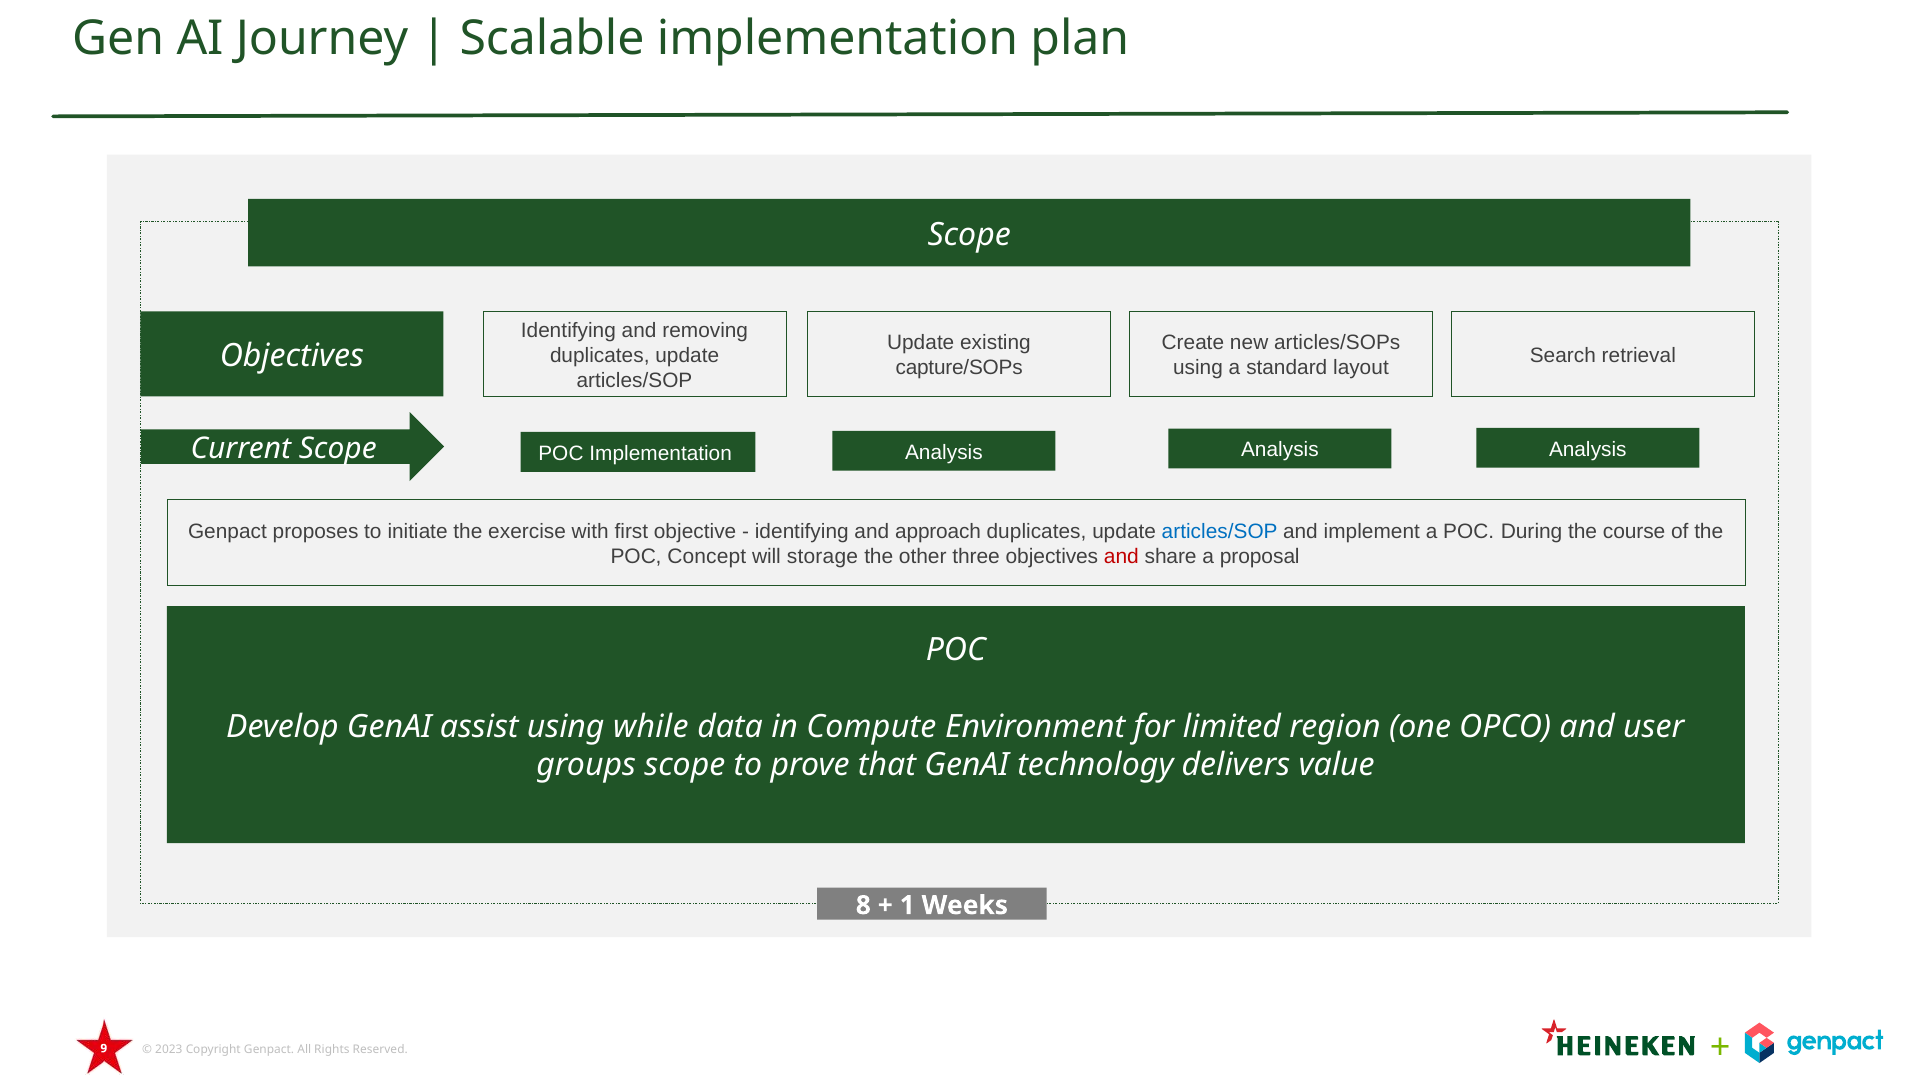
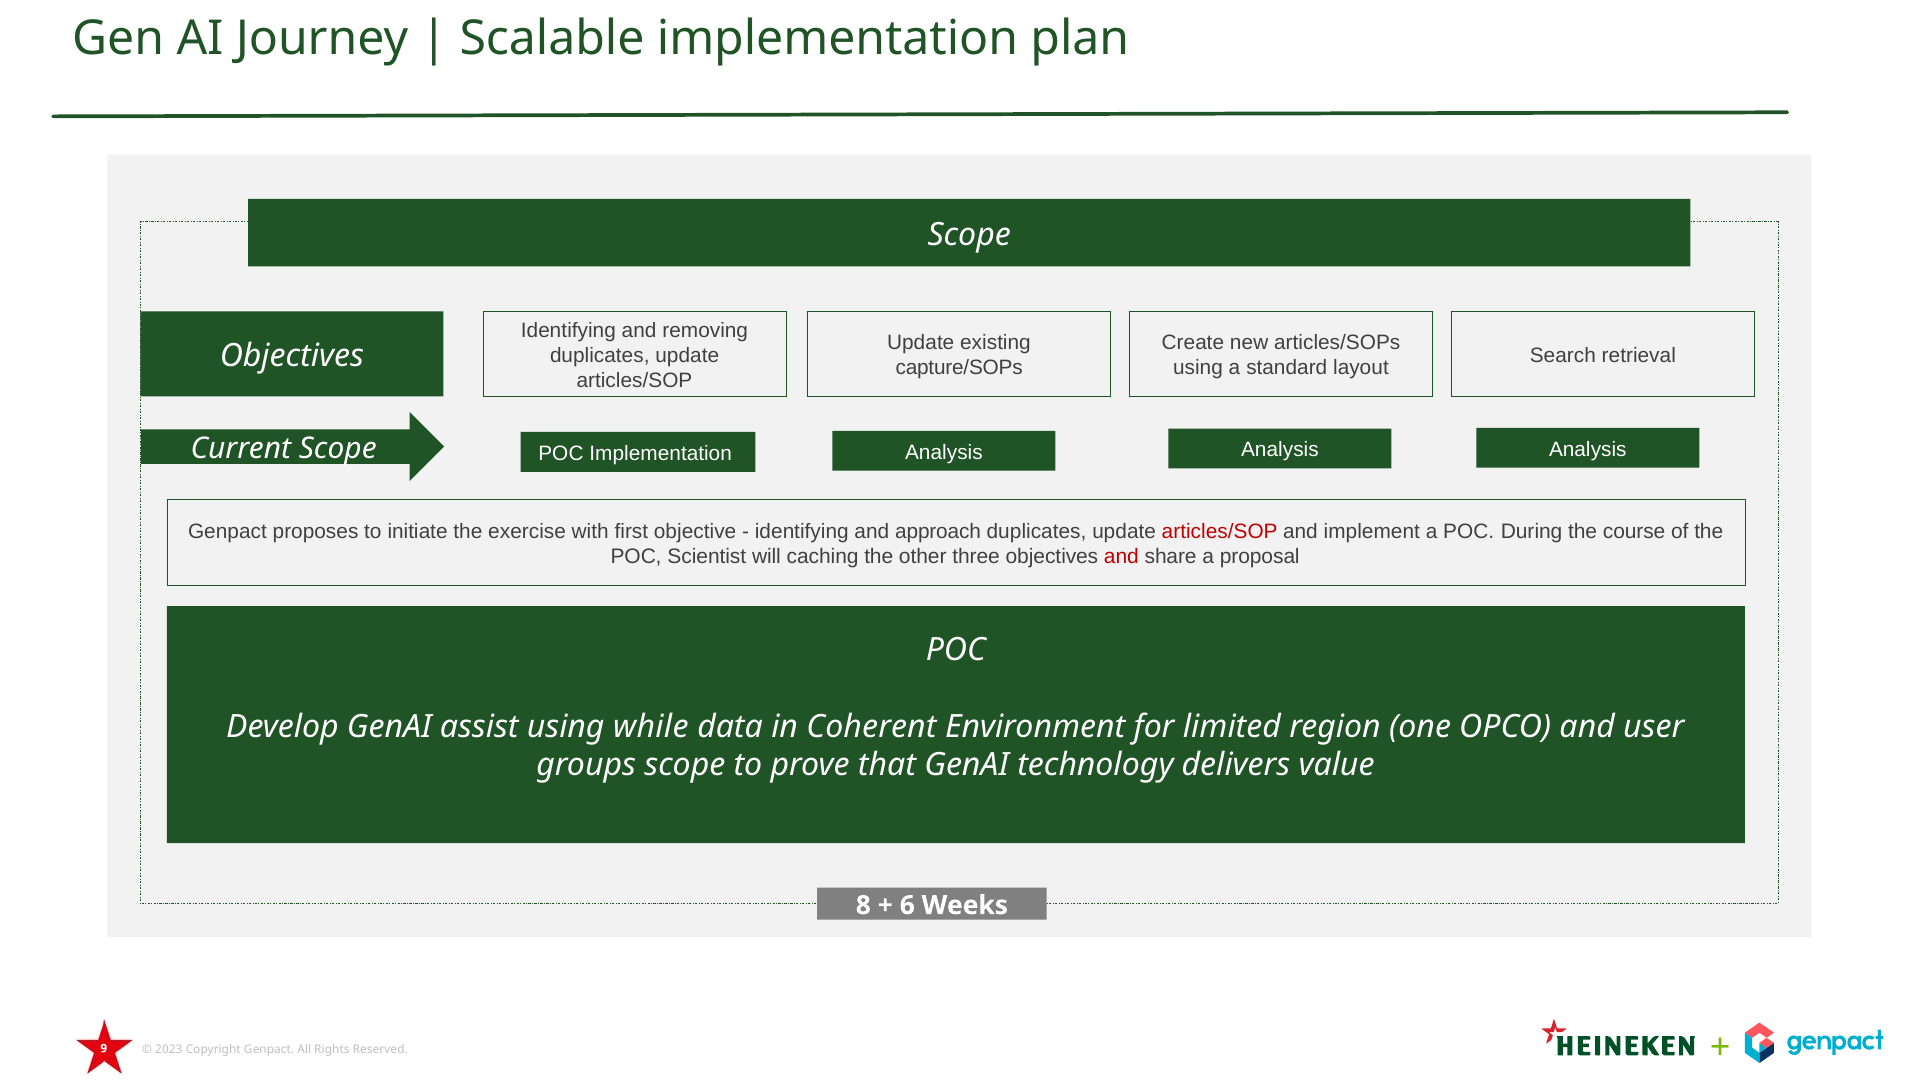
articles/SOP colour: blue -> red (1220, 531)
Concept: Concept -> Scientist (707, 557)
storage: storage -> caching (823, 557)
Compute: Compute -> Coherent (871, 727)
1: 1 -> 6 (907, 906)
